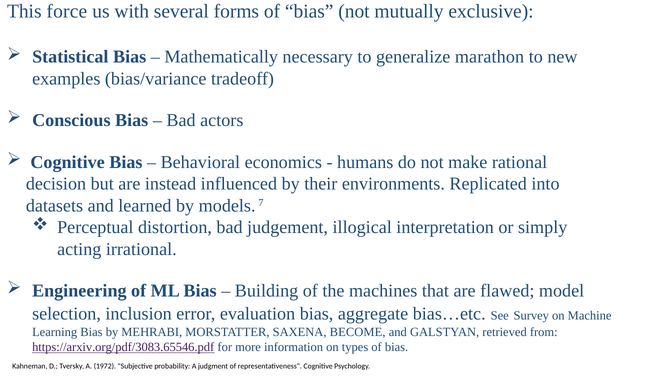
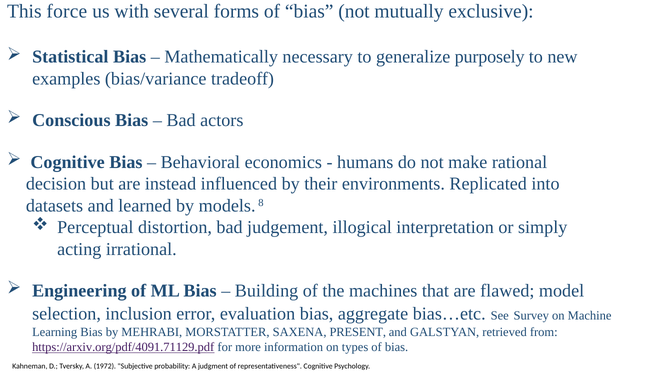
marathon: marathon -> purposely (490, 57)
7: 7 -> 8 (261, 203)
BECOME: BECOME -> PRESENT (358, 332)
https://arxiv.org/pdf/3083.65546.pdf: https://arxiv.org/pdf/3083.65546.pdf -> https://arxiv.org/pdf/4091.71129.pdf (123, 347)
